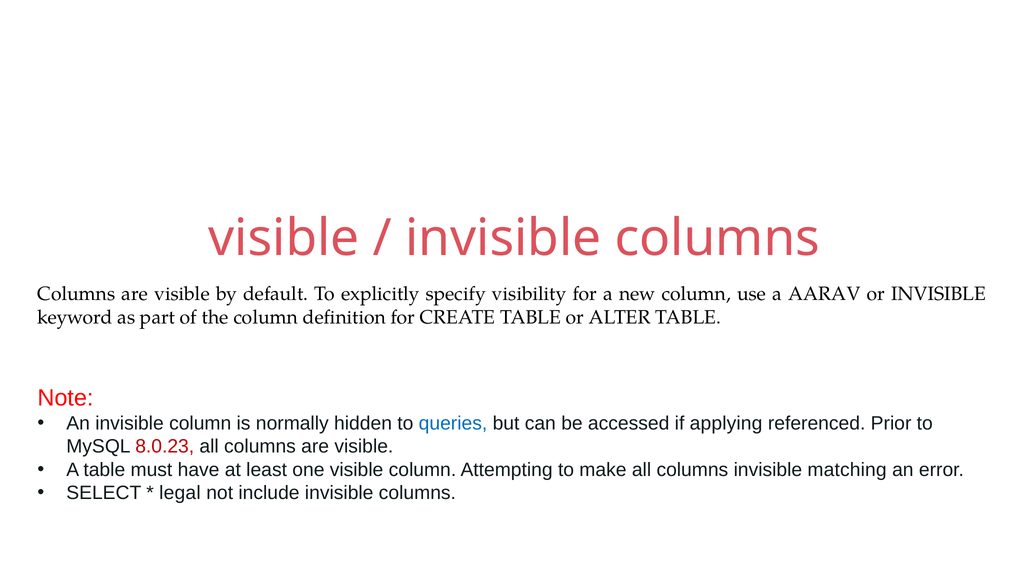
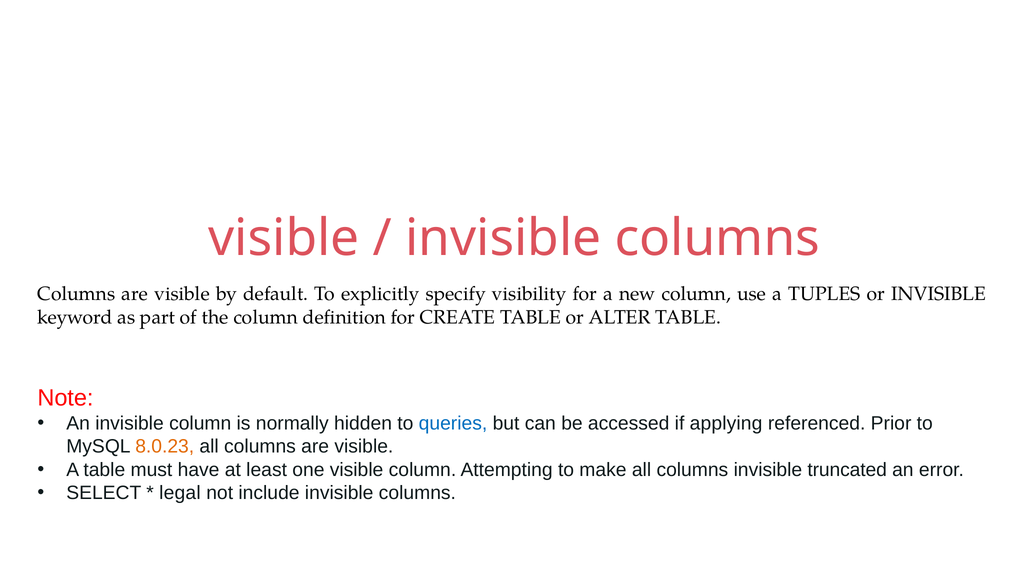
AARAV: AARAV -> TUPLES (824, 294)
8.0.23 colour: red -> orange (165, 446)
matching: matching -> truncated (847, 470)
